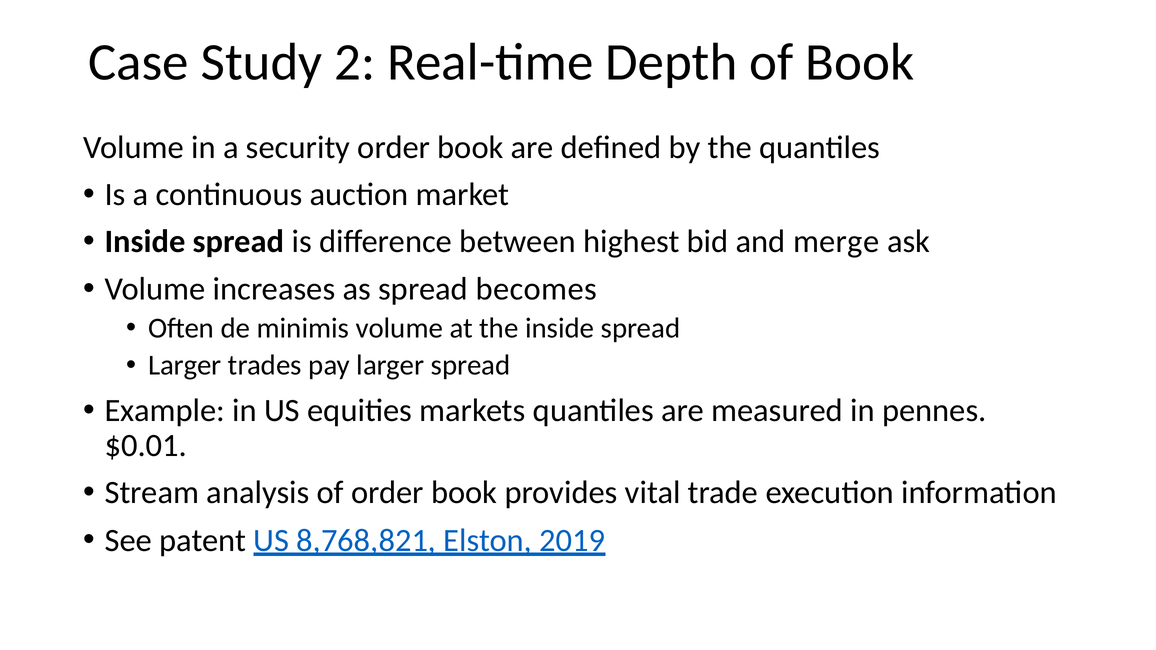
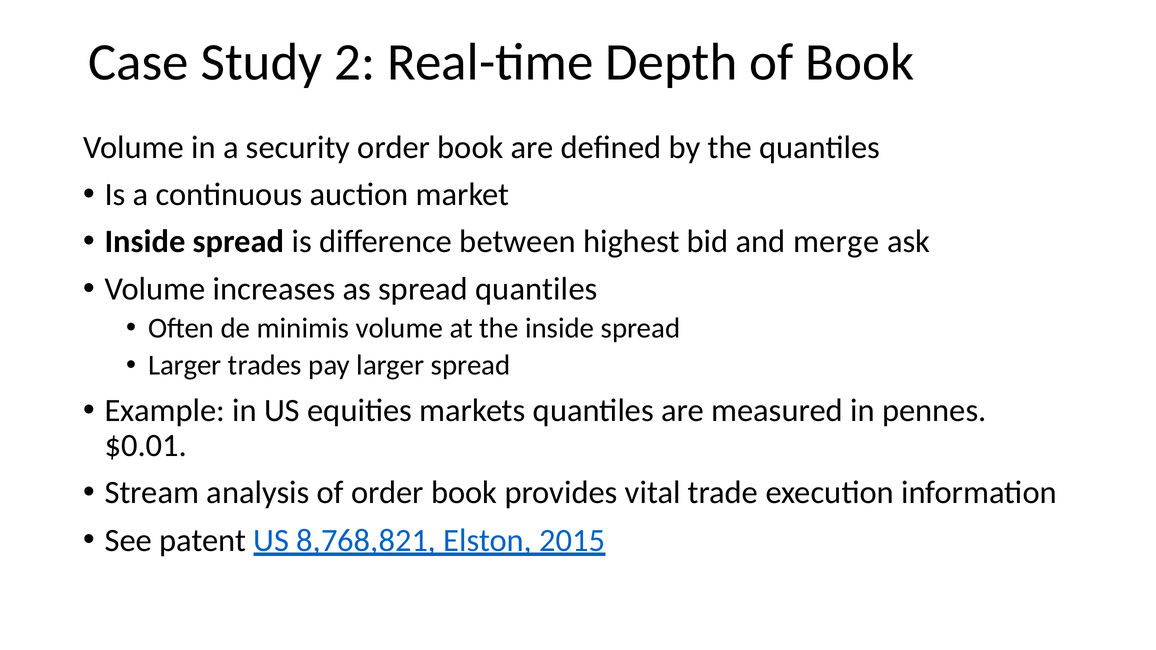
spread becomes: becomes -> quantiles (536, 289)
2019: 2019 -> 2015 (572, 541)
